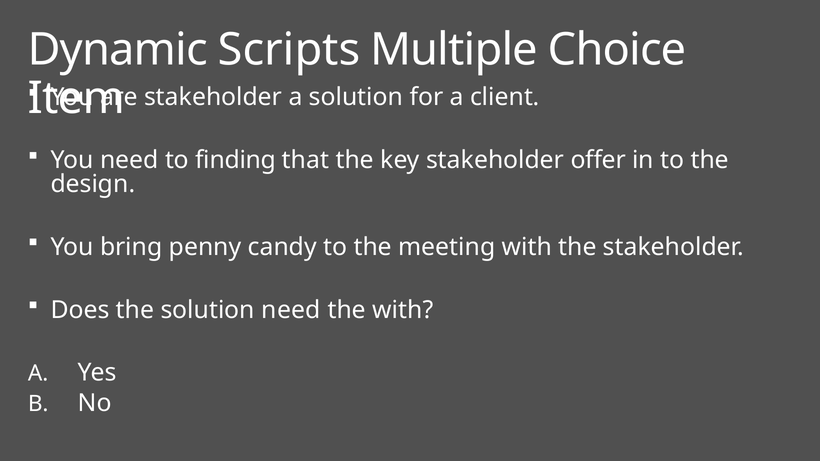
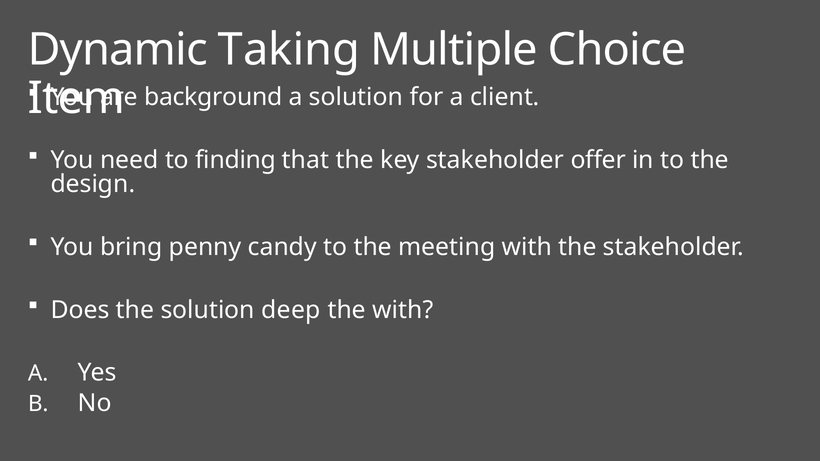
Scripts: Scripts -> Taking (289, 50)
stakeholder: stakeholder -> background (213, 97)
solution need: need -> deep (291, 310)
